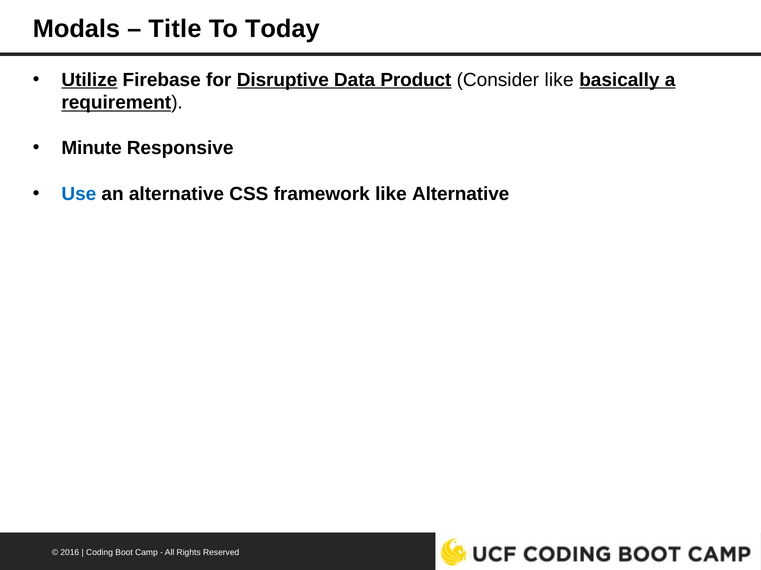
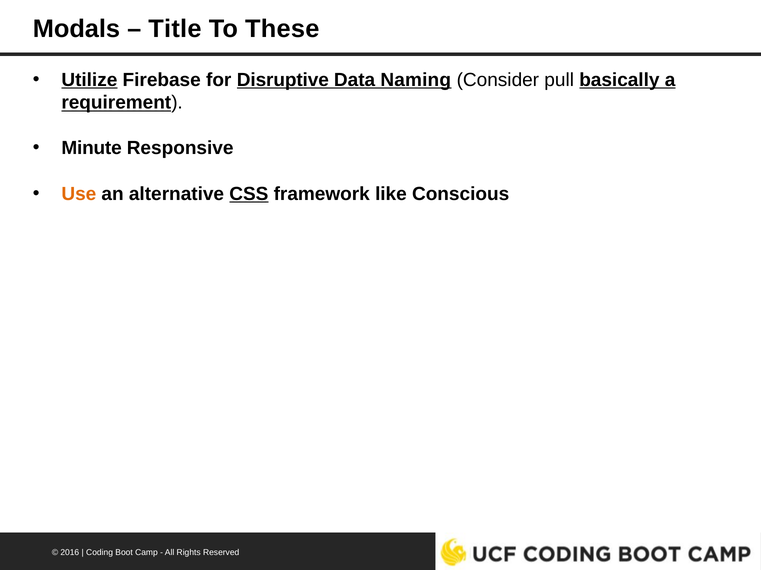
Today: Today -> These (282, 29)
Product: Product -> Naming (416, 80)
Consider like: like -> pull (559, 80)
Use colour: blue -> orange (79, 194)
CSS underline: none -> present (249, 194)
like Alternative: Alternative -> Conscious (461, 194)
